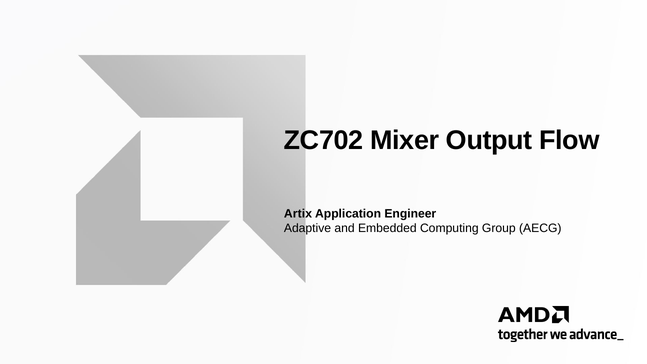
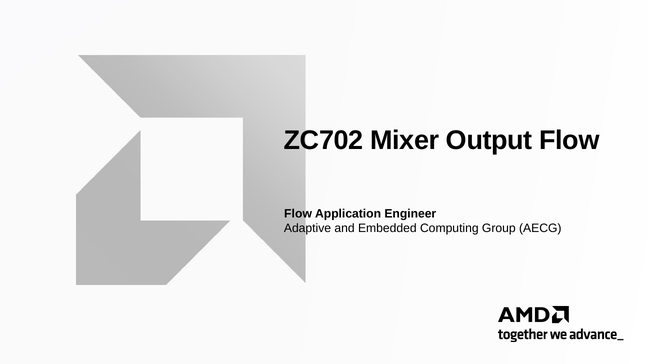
Artix: Artix -> Flow (298, 214)
